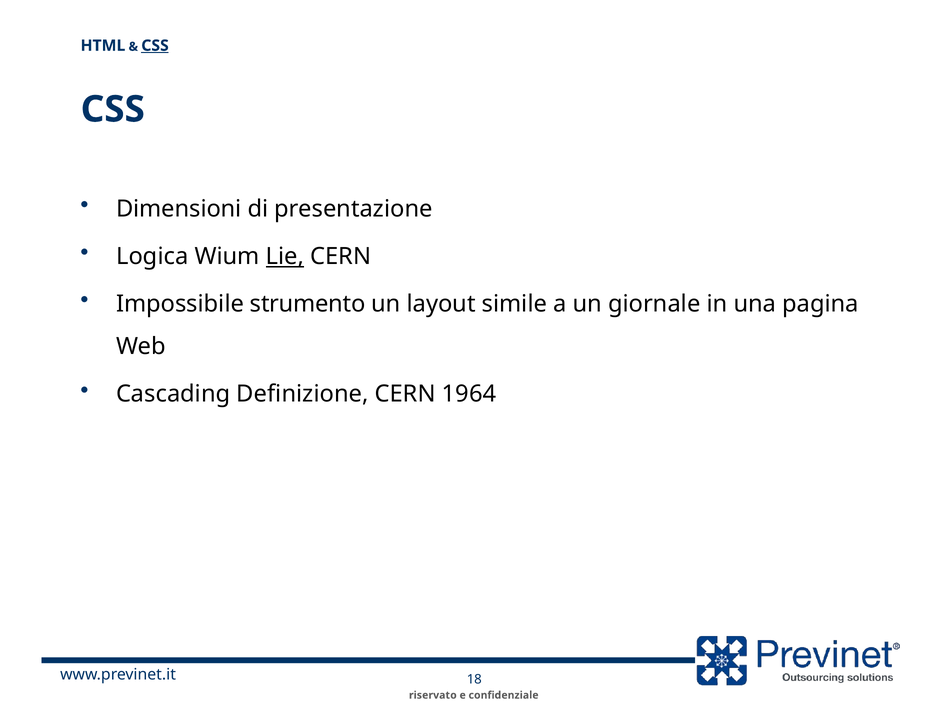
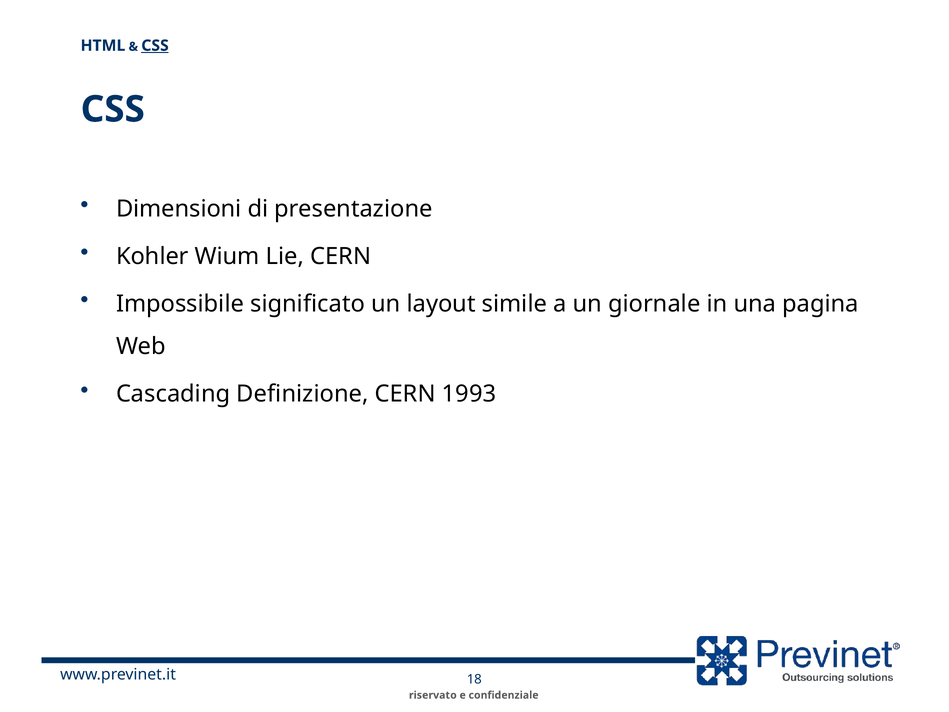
Logica: Logica -> Kohler (152, 256)
Lie underline: present -> none (285, 256)
strumento: strumento -> significato (308, 304)
1964: 1964 -> 1993 (469, 394)
